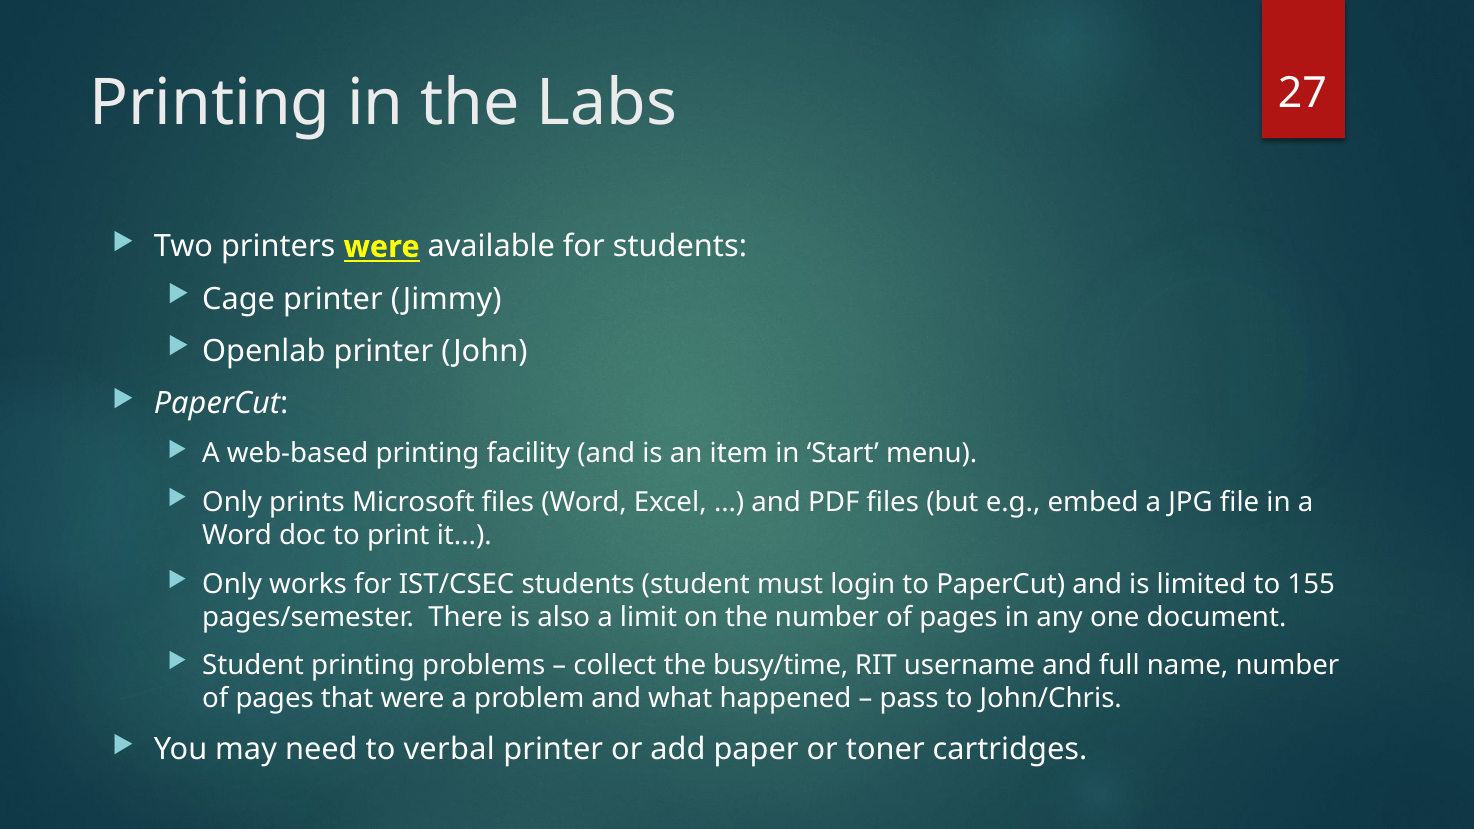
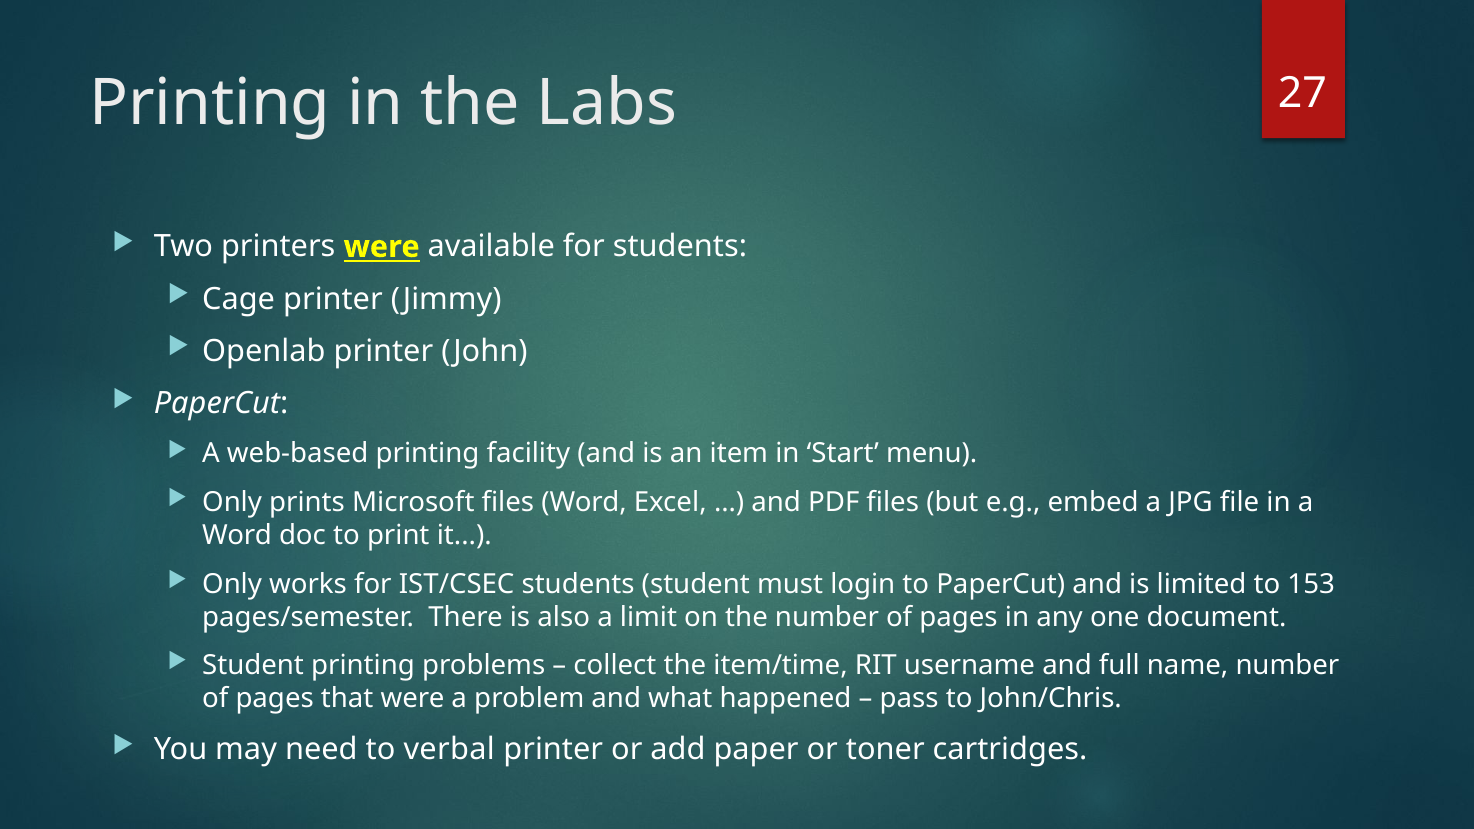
155: 155 -> 153 (1311, 584)
busy/time: busy/time -> item/time (781, 666)
